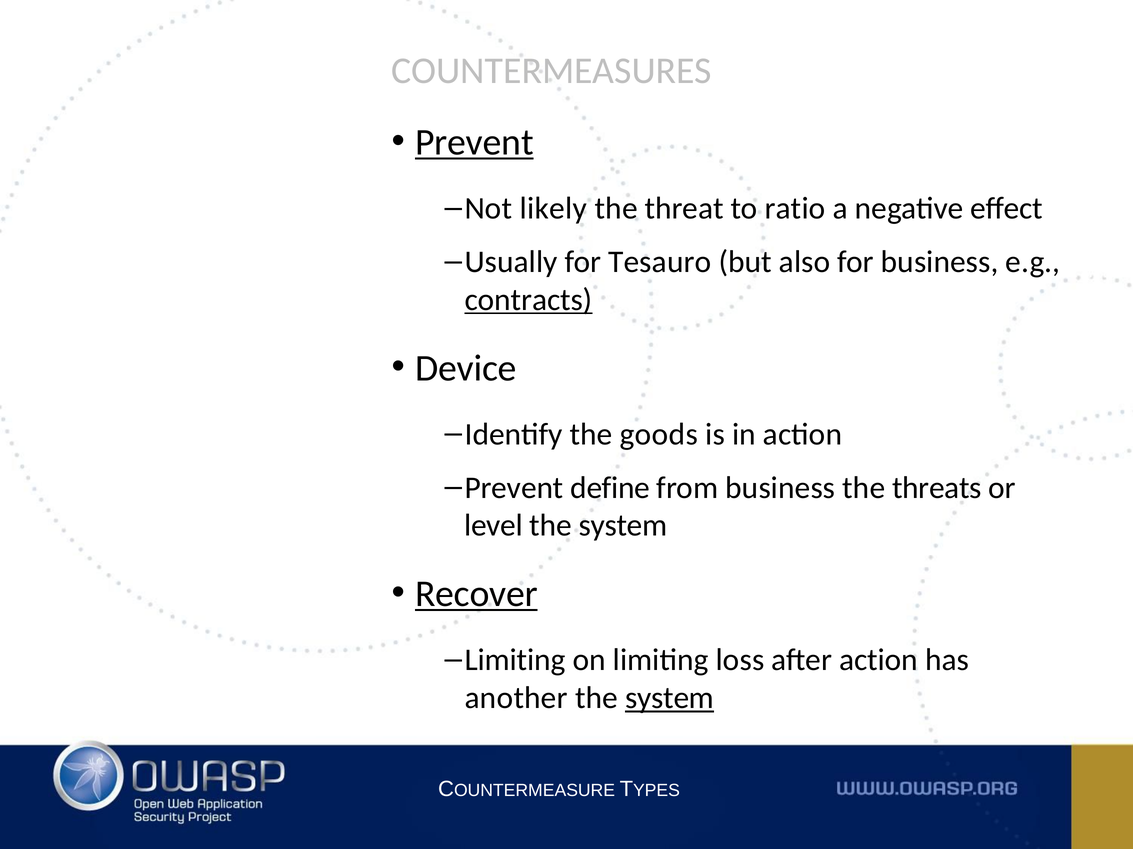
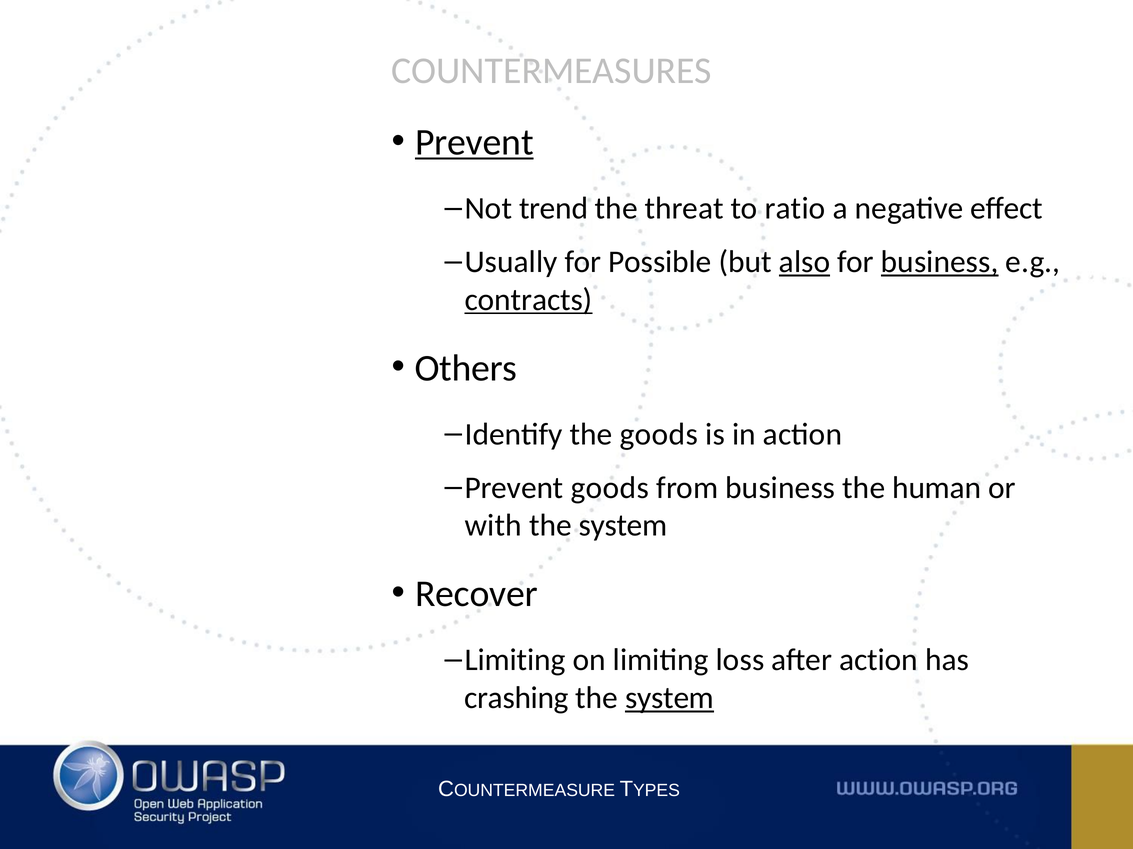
likely: likely -> trend (554, 209)
Tesauro: Tesauro -> Possible (660, 262)
also underline: none -> present (805, 262)
business underline: none -> present (940, 262)
Device: Device -> Others (466, 368)
Prevent define: define -> goods (610, 488)
threats: threats -> human (937, 488)
level: level -> with (493, 526)
Recover underline: present -> none (476, 594)
another: another -> crashing (517, 698)
